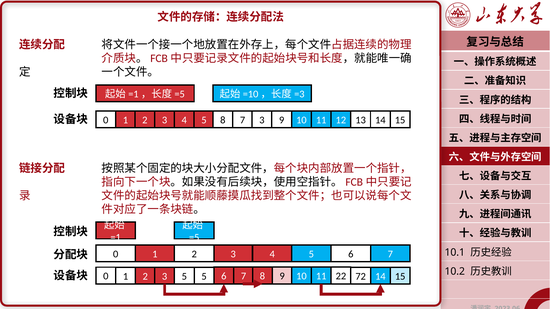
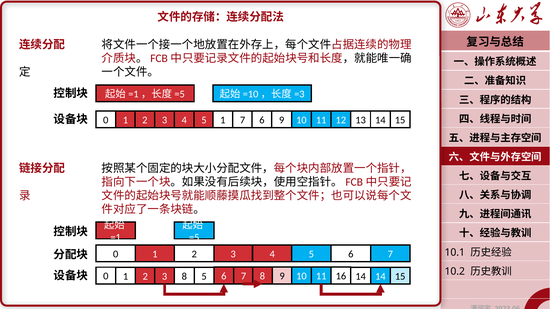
5 8: 8 -> 1 (223, 120)
7 3: 3 -> 6 (262, 120)
5 72: 72 -> 14 (361, 277)
3 5: 5 -> 8 (184, 277)
22: 22 -> 16 (341, 277)
